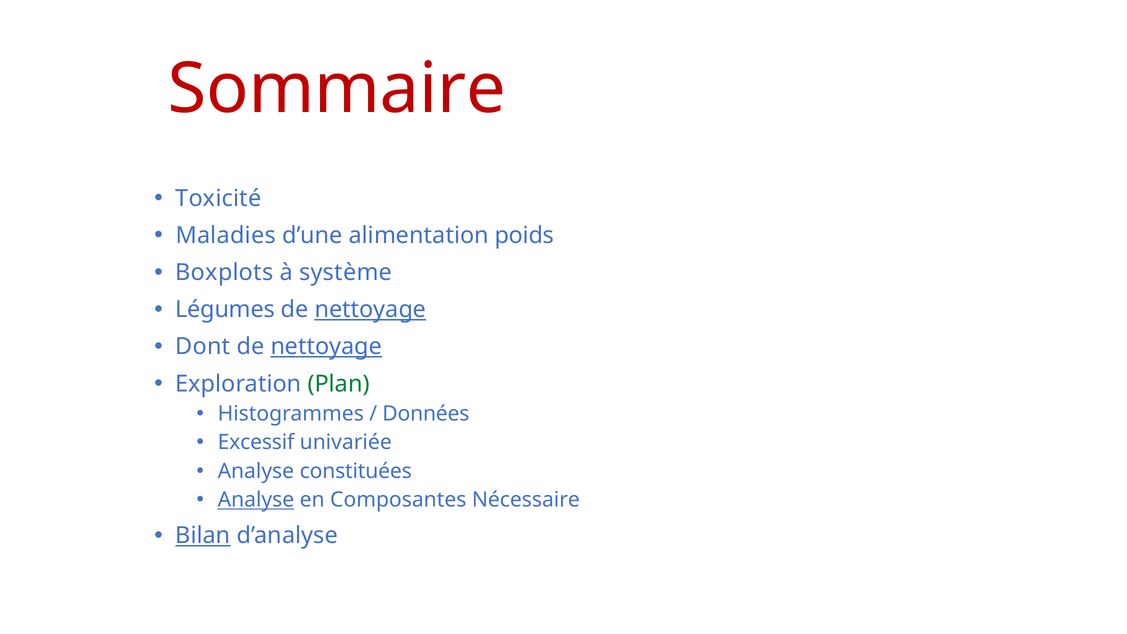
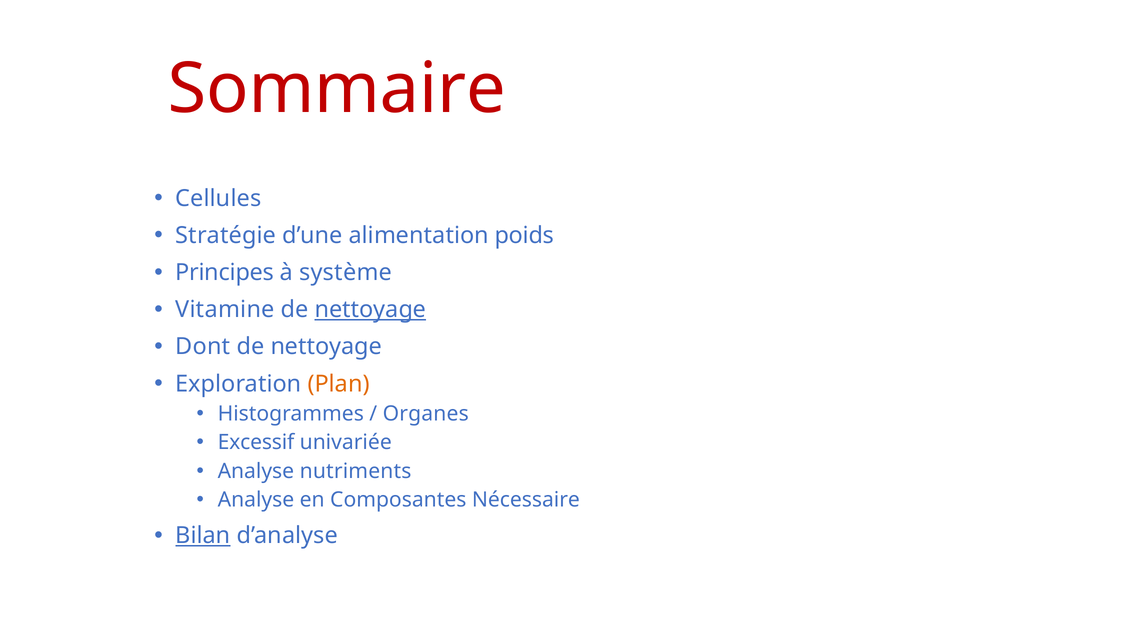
Toxicité: Toxicité -> Cellules (218, 198)
Maladies: Maladies -> Stratégie (226, 235)
Boxplots: Boxplots -> Principes (225, 272)
Légumes: Légumes -> Vitamine (225, 310)
nettoyage underline: present -> none (326, 347)
Plan colour: green -> orange (339, 384)
Données: Données -> Organes (426, 414)
constituées: constituées -> nutriments (356, 471)
Analyse underline: present -> none (256, 500)
